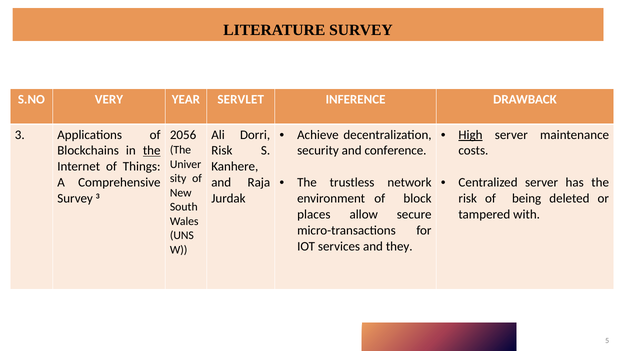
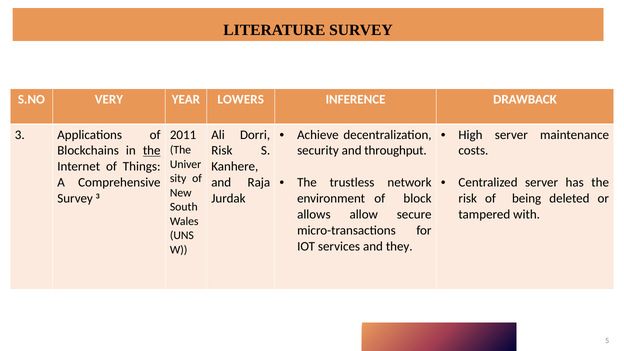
SERVLET: SERVLET -> LOWERS (241, 99)
High underline: present -> none (470, 135)
2056: 2056 -> 2011 (183, 135)
conference: conference -> throughput (396, 151)
places: places -> allows (314, 214)
